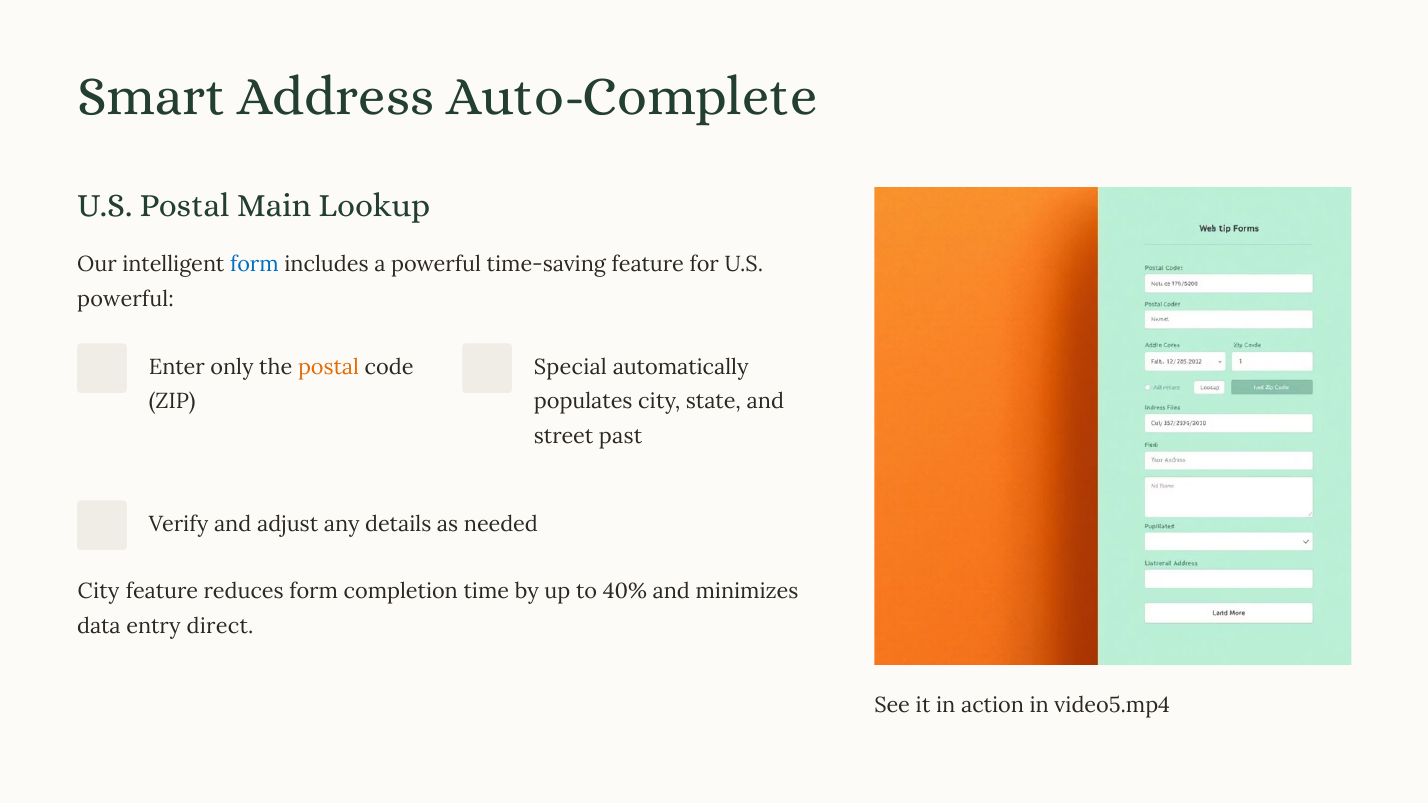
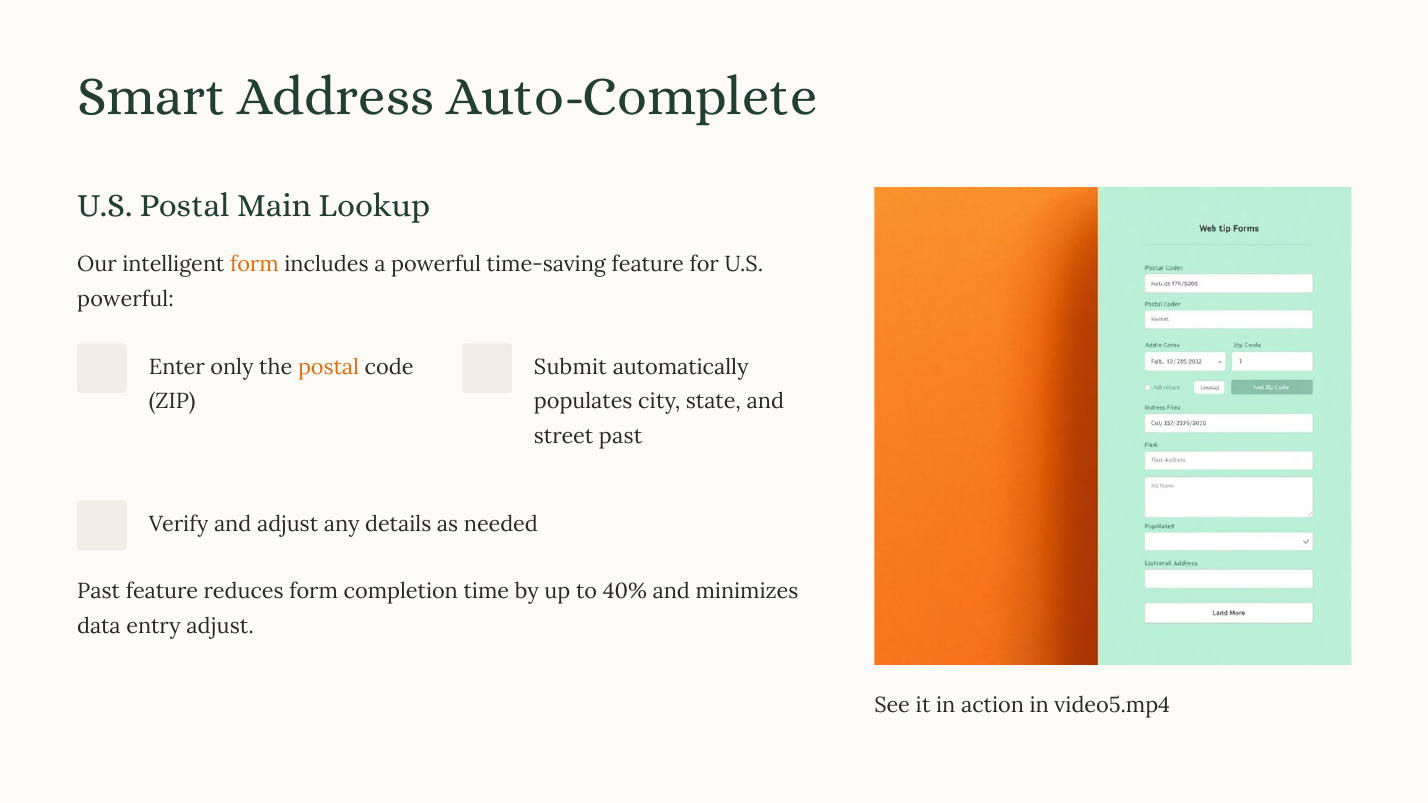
form colour: blue -> orange (254, 265)
Special: Special -> Submit (570, 367)
City: City -> Past (99, 592)
entry direct: direct -> adjust (220, 626)
